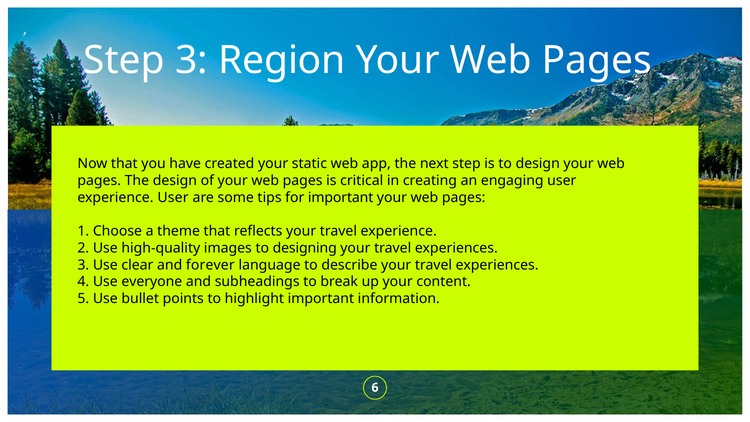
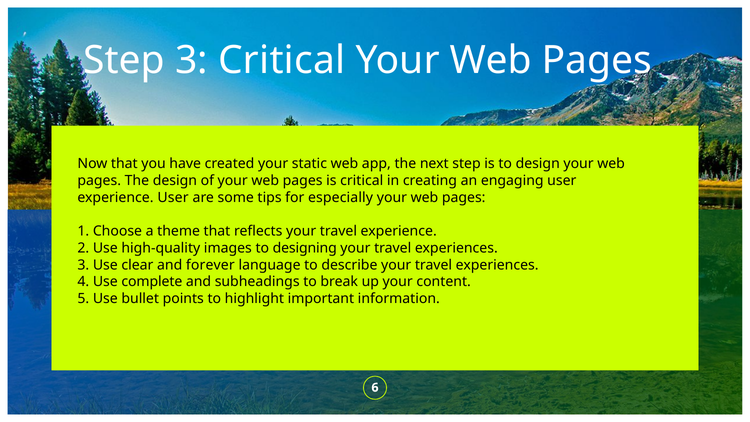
3 Region: Region -> Critical (282, 60)
for important: important -> especially (341, 197)
everyone: everyone -> complete (152, 282)
